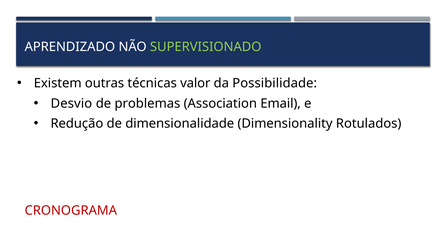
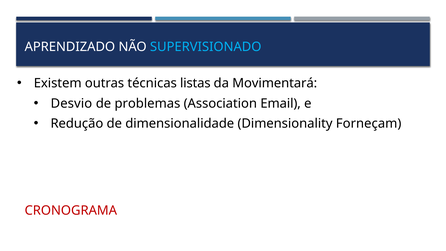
SUPERVISIONADO colour: light green -> light blue (206, 47)
valor: valor -> listas (195, 83)
Possibilidade: Possibilidade -> Movimentará (275, 83)
Rotulados: Rotulados -> Forneçam (369, 124)
